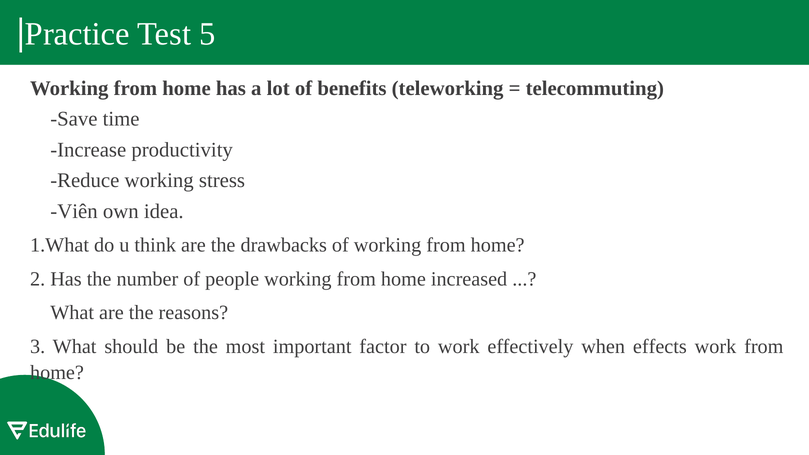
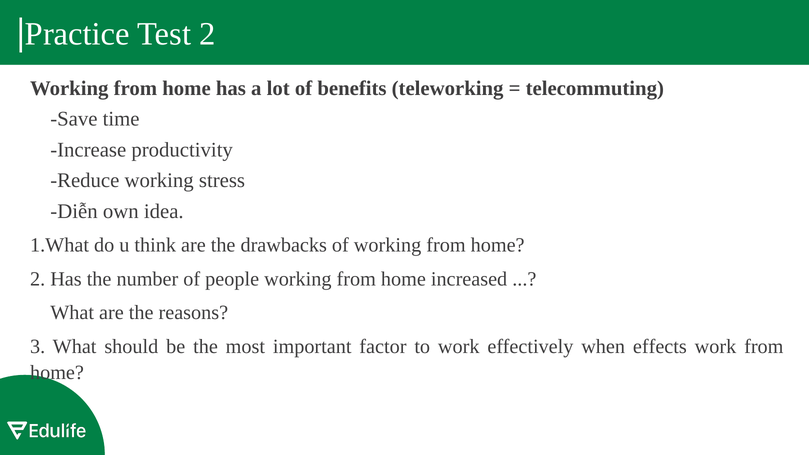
Test 5: 5 -> 2 (207, 34)
Viên: Viên -> Diễn (74, 211)
